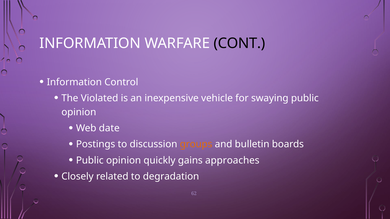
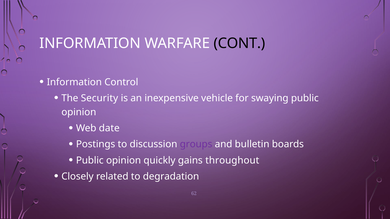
Violated: Violated -> Security (99, 98)
groups colour: orange -> purple (196, 145)
approaches: approaches -> throughout (232, 161)
